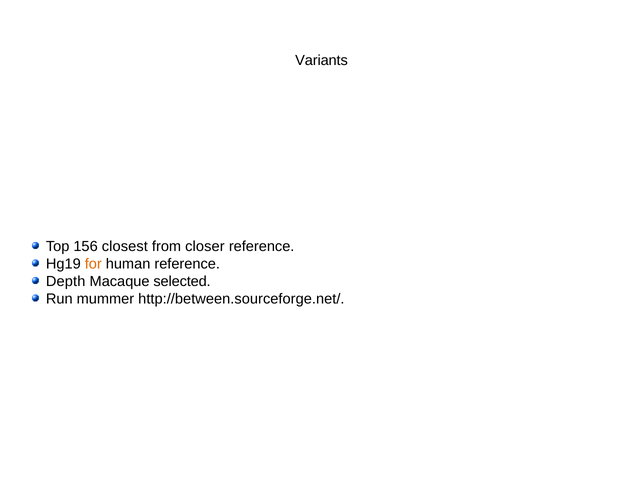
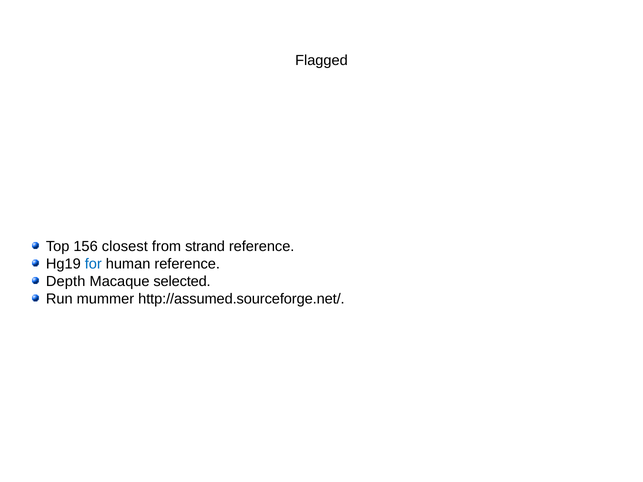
Variants: Variants -> Flagged (321, 60)
closer: closer -> strand (205, 247)
for colour: orange -> blue (93, 264)
http://between.sourceforge.net/: http://between.sourceforge.net/ -> http://assumed.sourceforge.net/ (241, 299)
